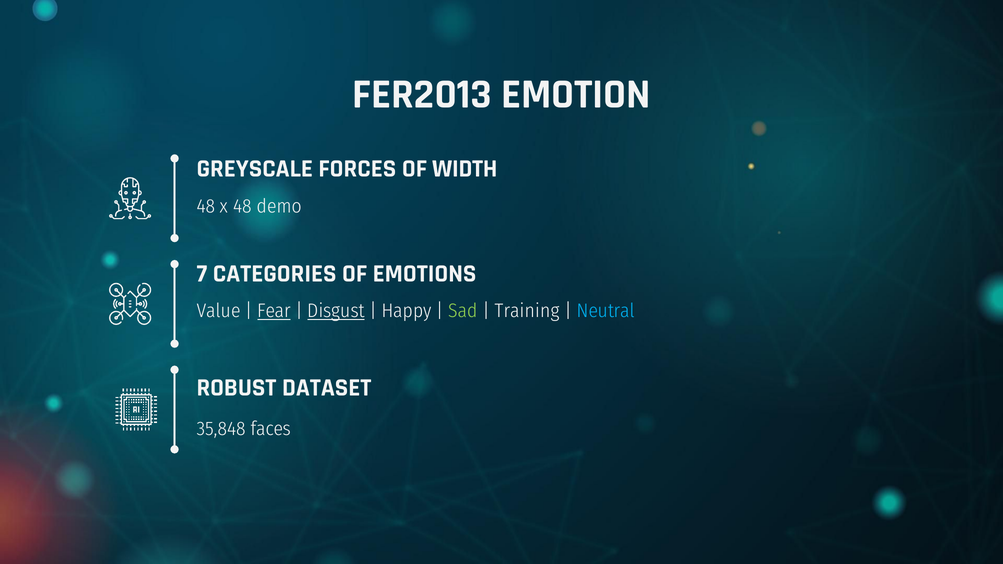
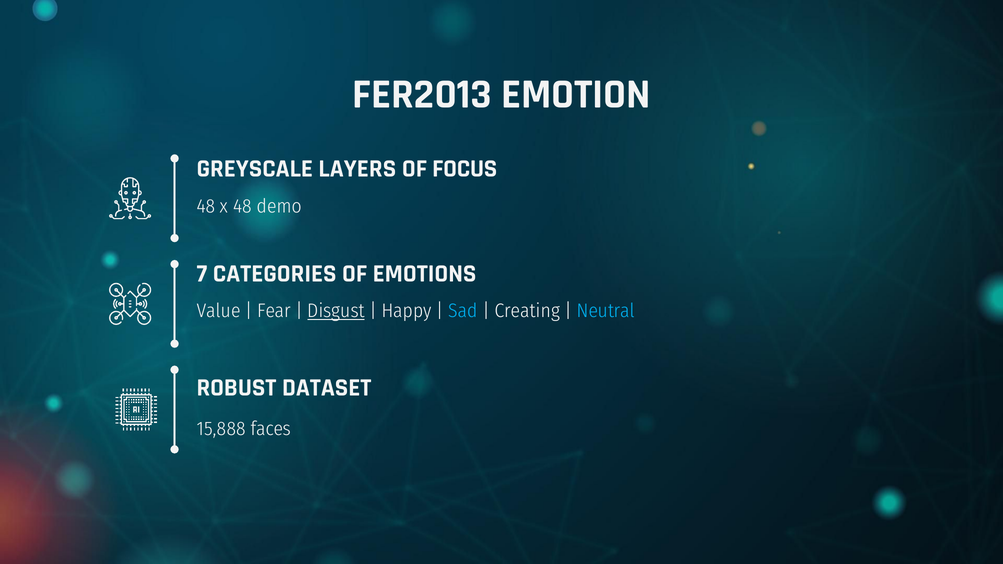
FORCES: FORCES -> LAYERS (357, 168)
WIDTH: WIDTH -> FOCUS (465, 168)
Fear underline: present -> none (274, 311)
Sad colour: light green -> light blue (463, 311)
Training: Training -> Creating (527, 311)
35,848: 35,848 -> 15,888 (221, 429)
